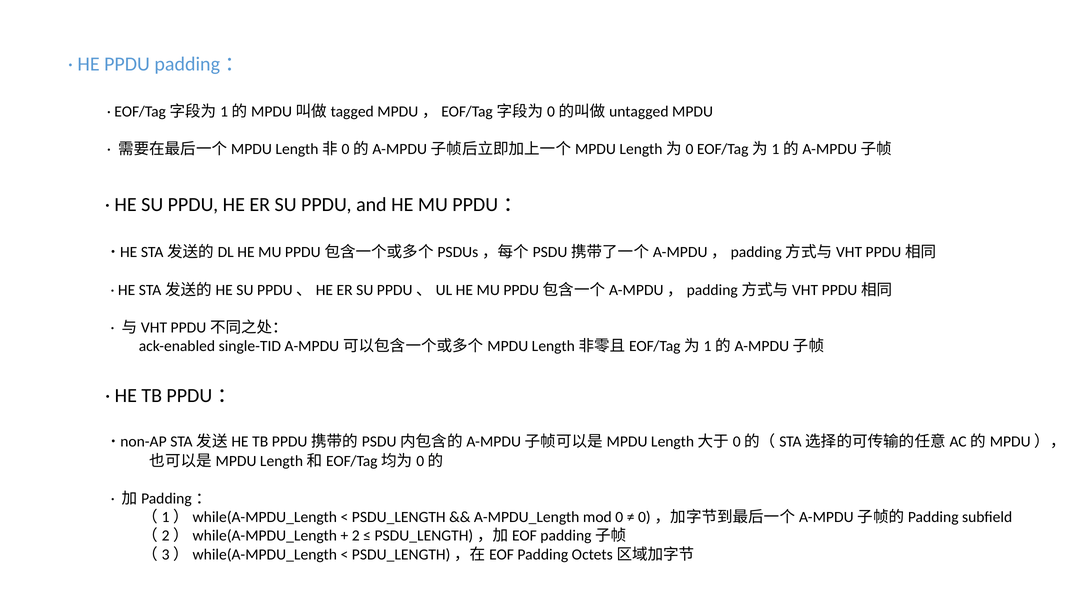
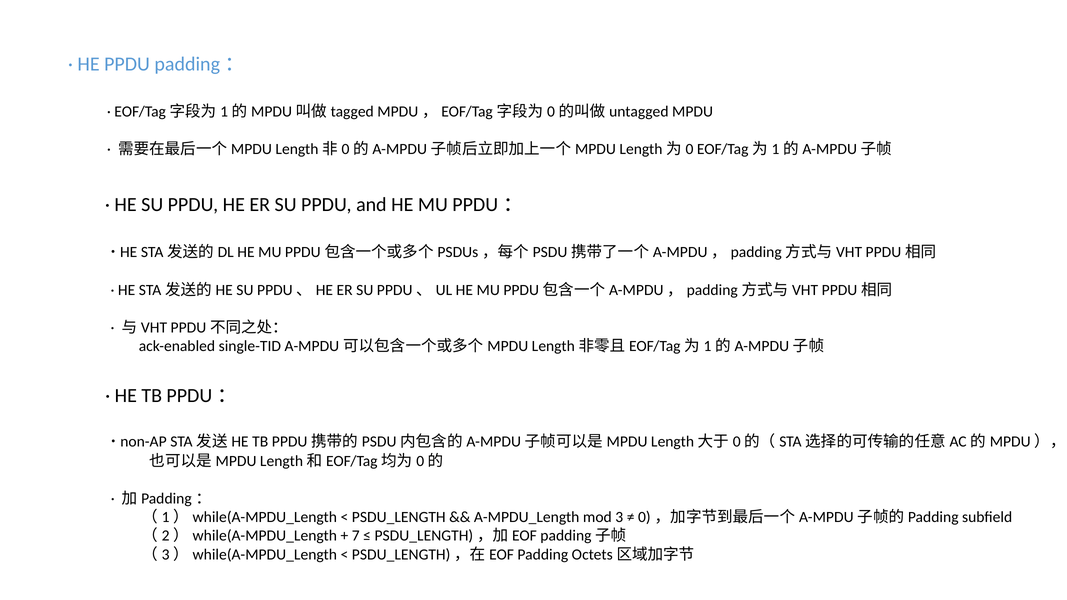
mod 0: 0 -> 3 (619, 517)
2: 2 -> 7 (356, 536)
